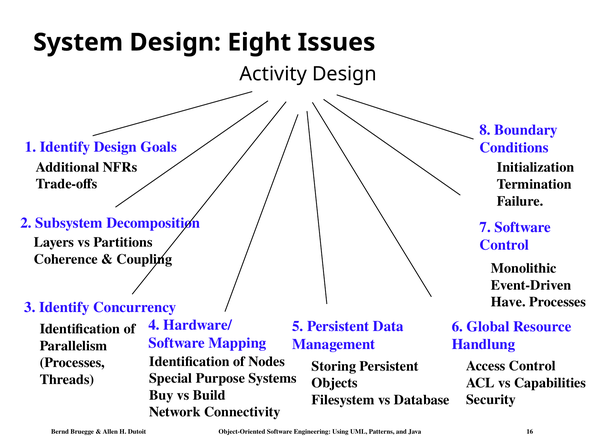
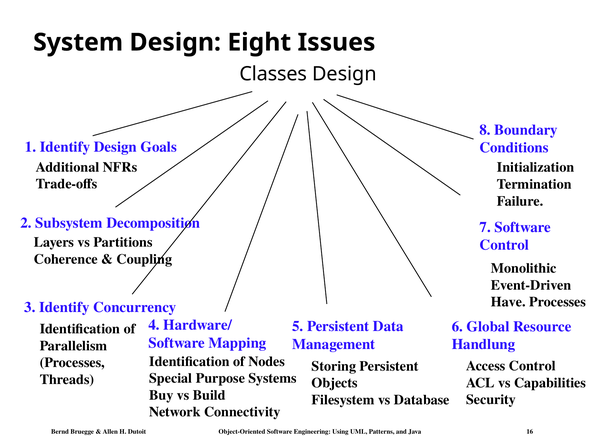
Activity: Activity -> Classes (273, 74)
